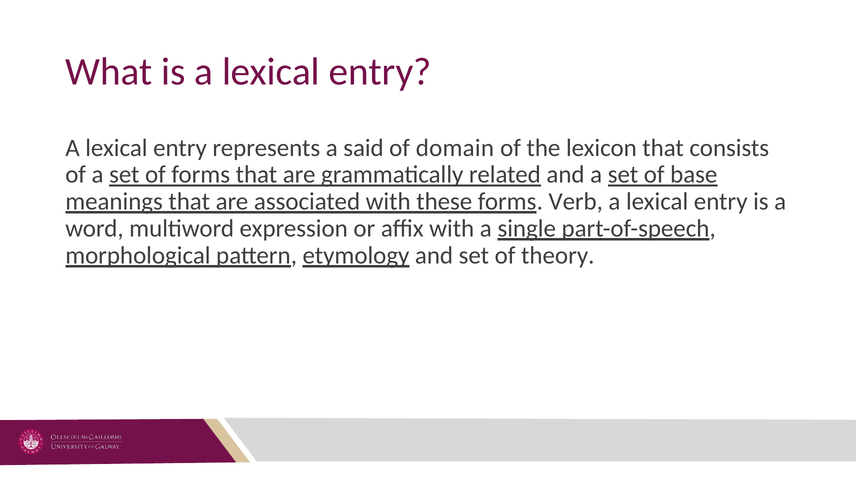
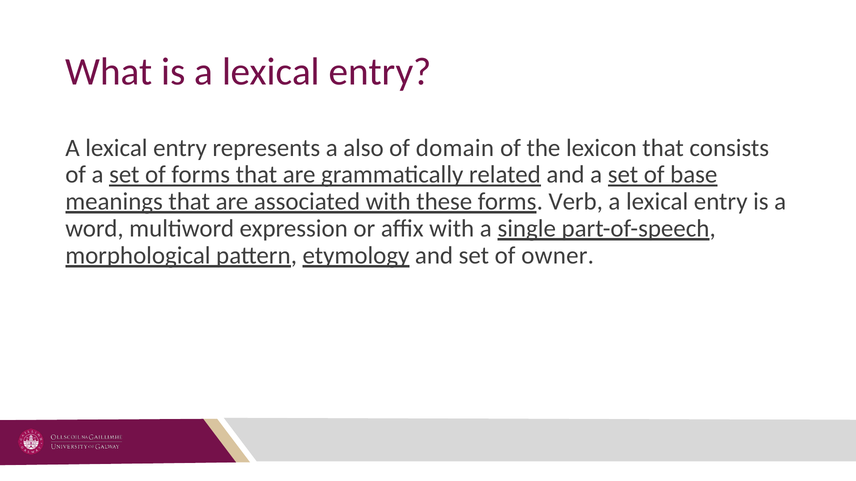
said: said -> also (364, 148)
theory: theory -> owner (558, 256)
